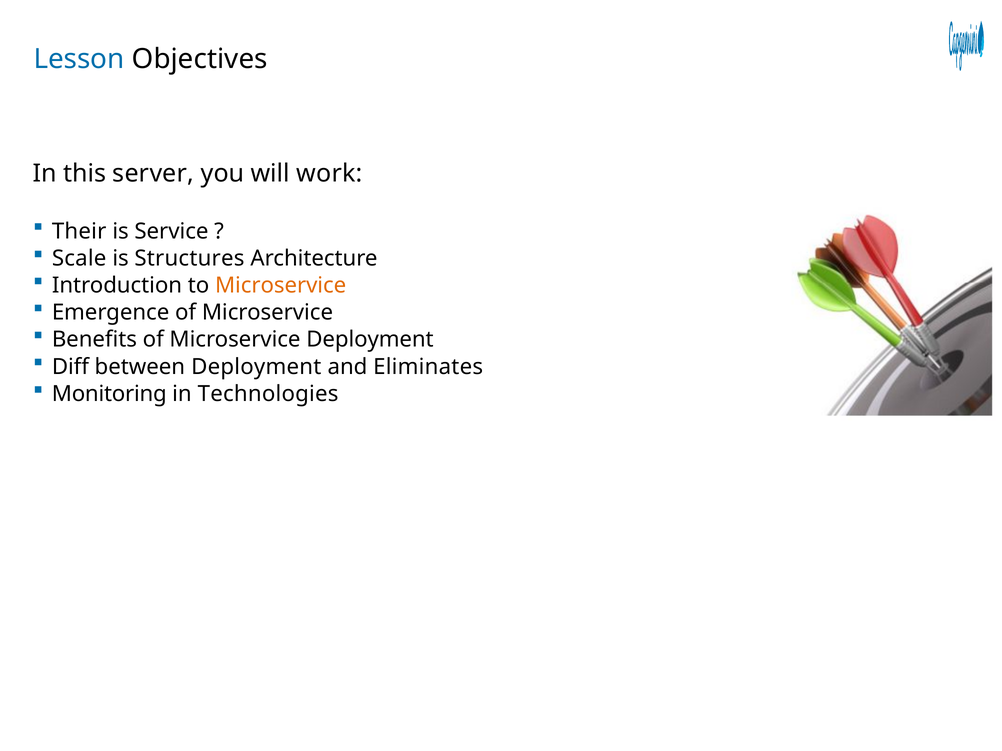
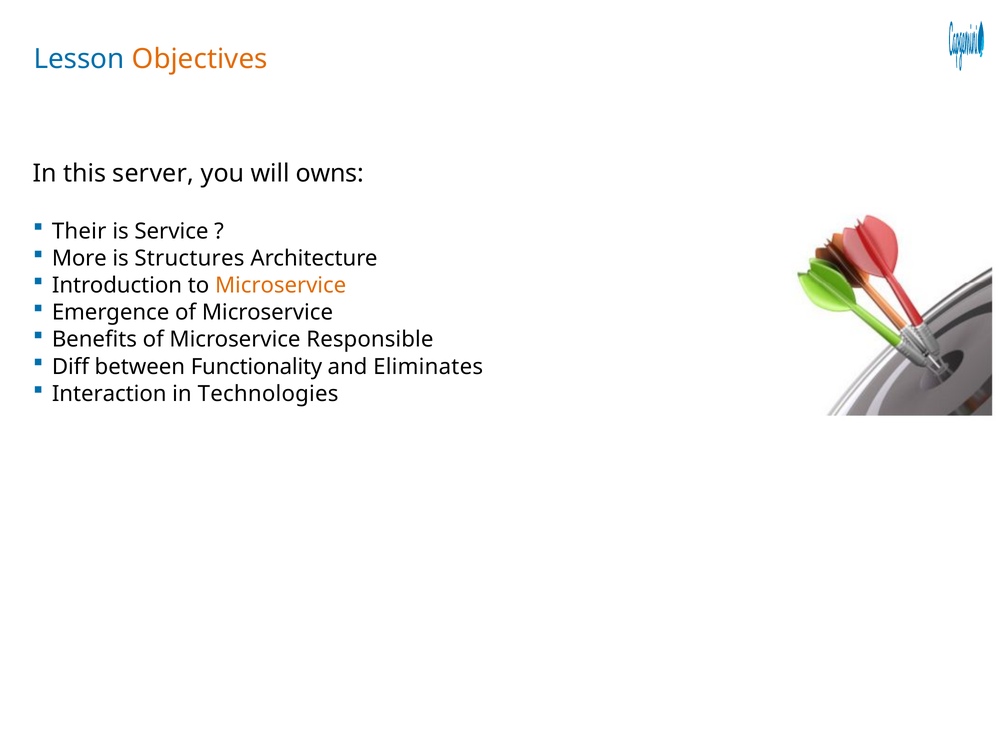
Objectives colour: black -> orange (200, 59)
work: work -> owns (330, 173)
Scale: Scale -> More (79, 258)
Microservice Deployment: Deployment -> Responsible (370, 340)
between Deployment: Deployment -> Functionality (256, 367)
Monitoring: Monitoring -> Interaction (109, 394)
